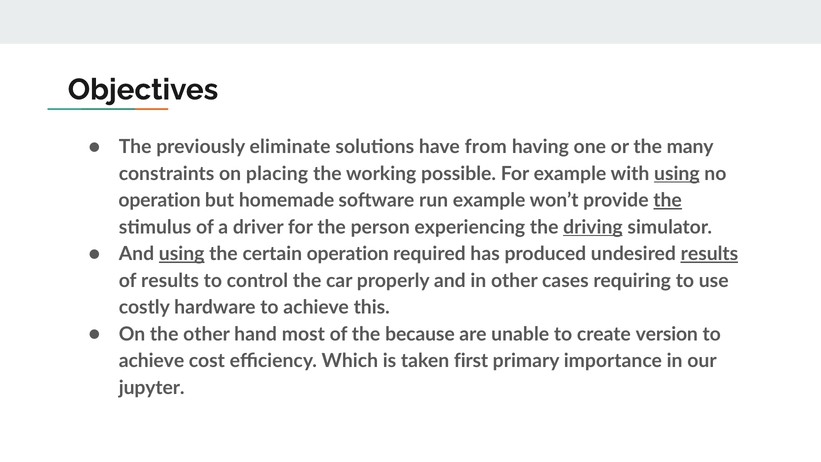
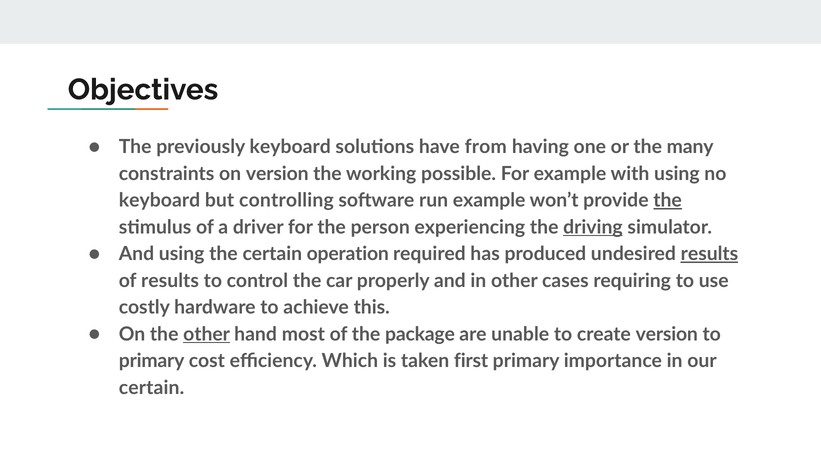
previously eliminate: eliminate -> keyboard (290, 147)
on placing: placing -> version (277, 174)
using underline: present -> none (677, 174)
operation: operation -> keyboard (159, 200)
homemade: homemade -> controlling (286, 200)
using underline: present -> none (182, 254)
other underline: none -> present (207, 334)
because: because -> package (420, 334)
achieve: achieve -> primary (152, 361)
jupyter: jupyter -> certain (152, 387)
